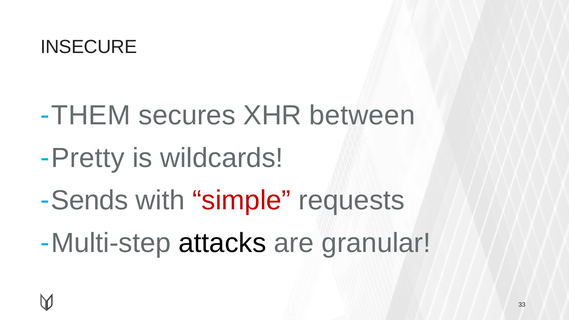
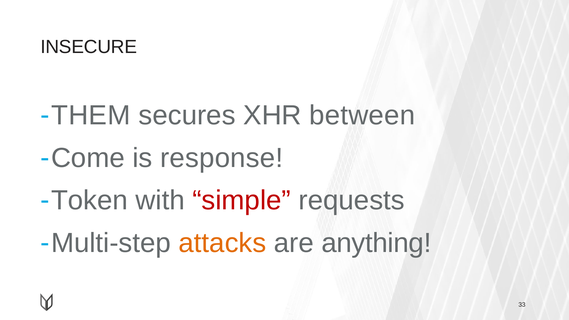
Pretty: Pretty -> Come (88, 158)
wildcards: wildcards -> response (222, 158)
Sends: Sends -> Token (89, 200)
attacks colour: black -> orange (222, 243)
granular: granular -> anything (376, 243)
